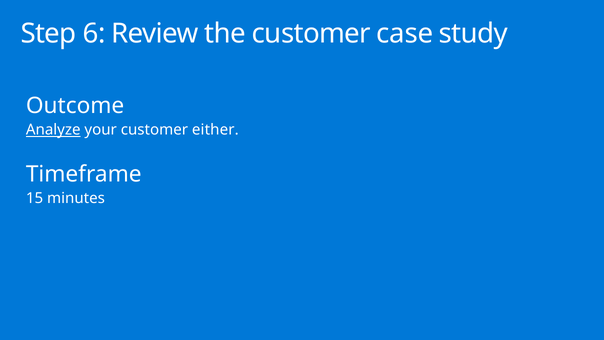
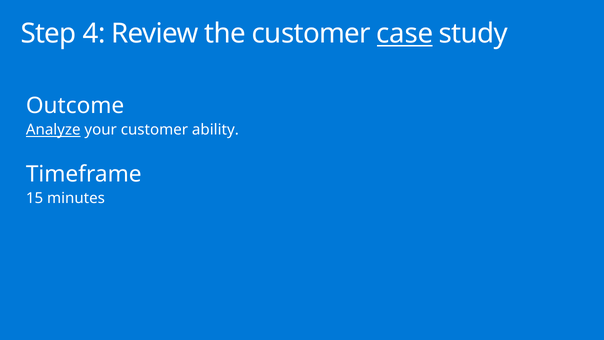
6: 6 -> 4 (94, 34)
case underline: none -> present (405, 34)
either: either -> ability (215, 130)
